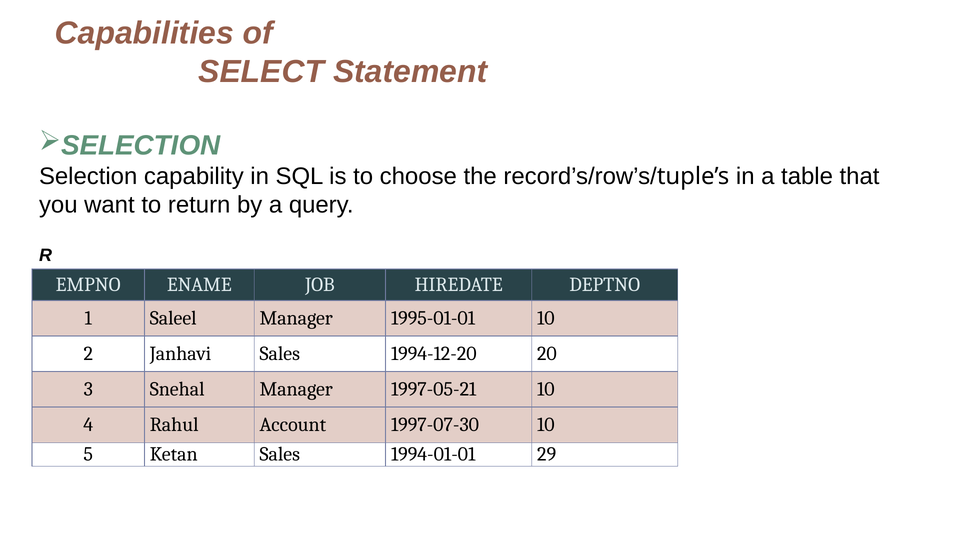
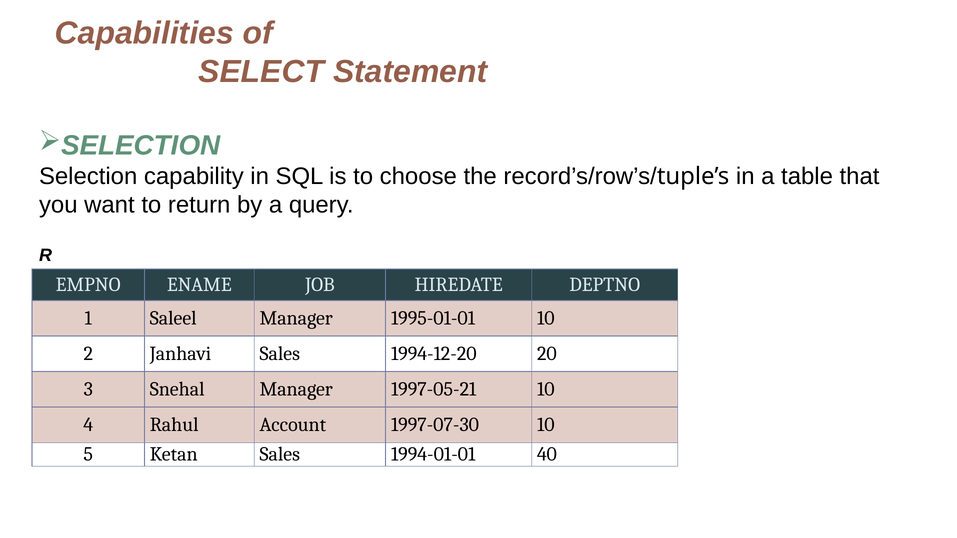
29: 29 -> 40 (547, 455)
